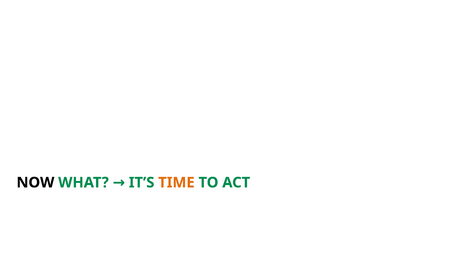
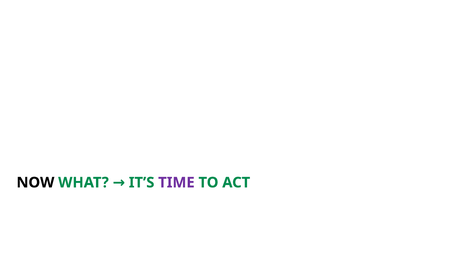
TIME colour: orange -> purple (176, 183)
